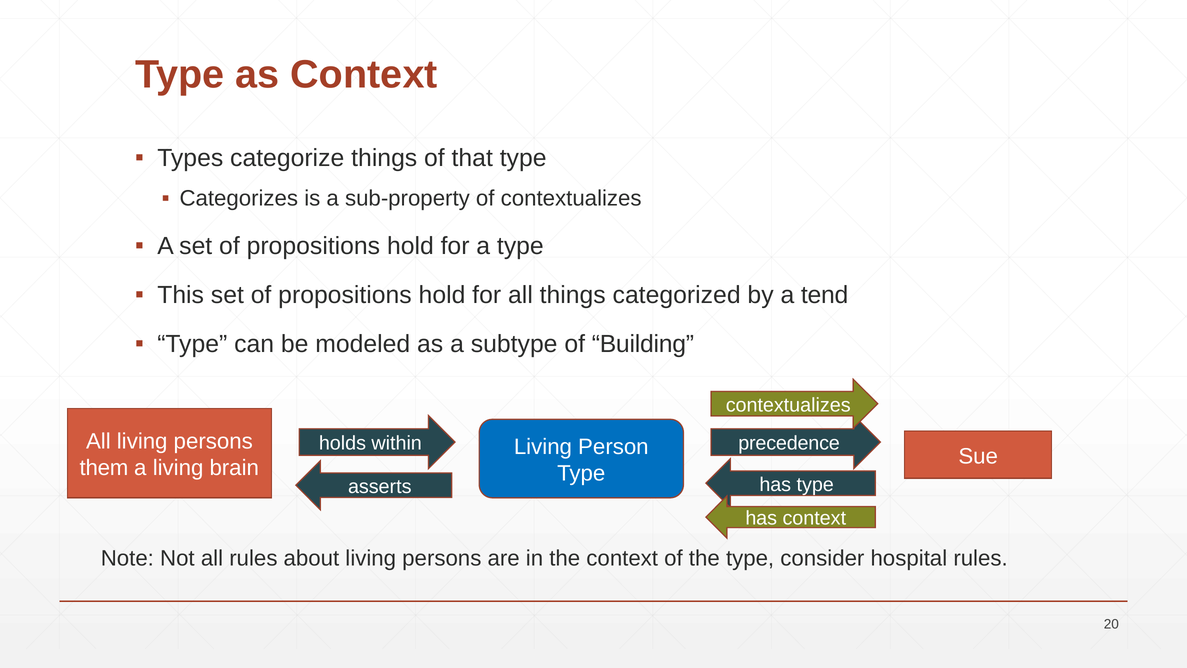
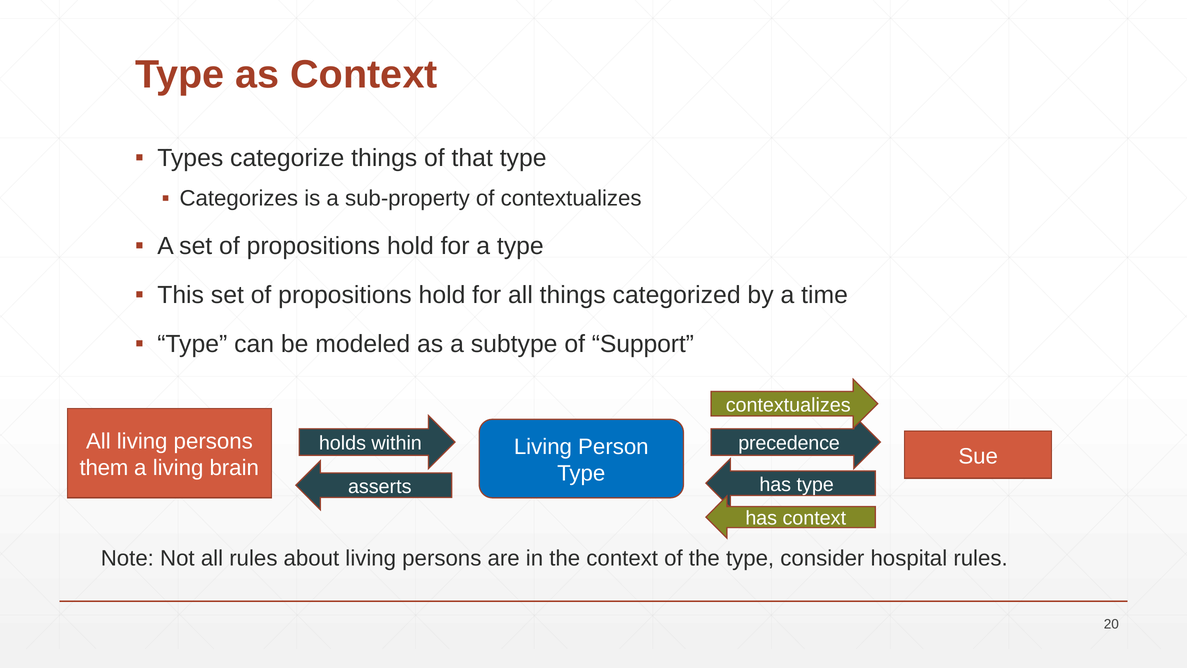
tend: tend -> time (825, 295)
Building: Building -> Support (643, 344)
